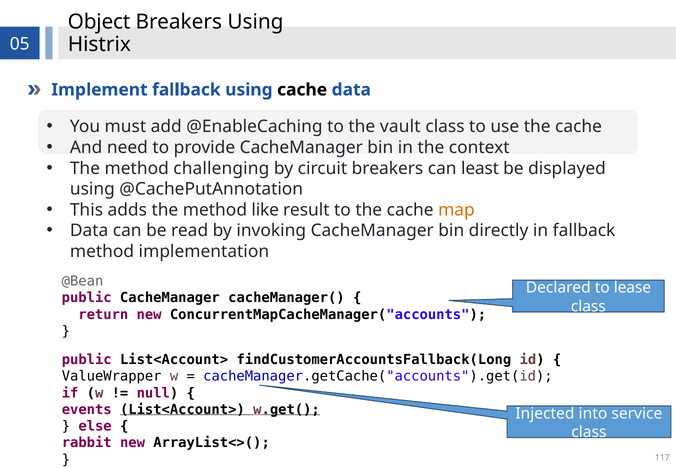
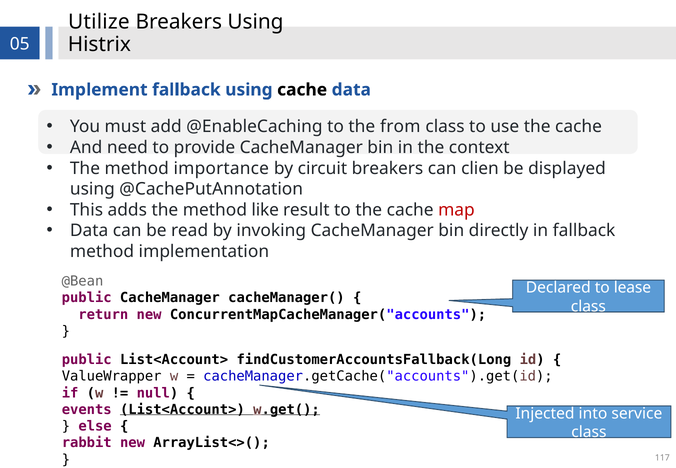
Object: Object -> Utilize (99, 22)
vault: vault -> from (400, 127)
challenging: challenging -> importance (221, 168)
least: least -> clien (480, 168)
map colour: orange -> red (456, 210)
